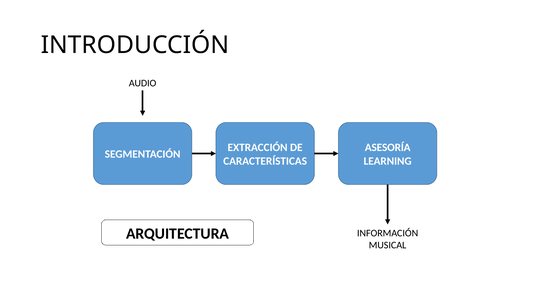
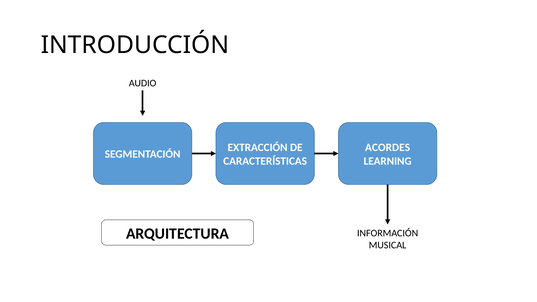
ASESORÍA: ASESORÍA -> ACORDES (388, 148)
